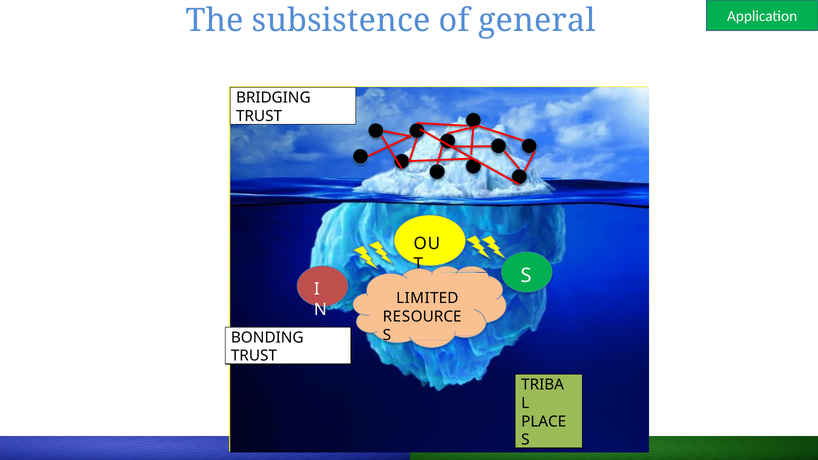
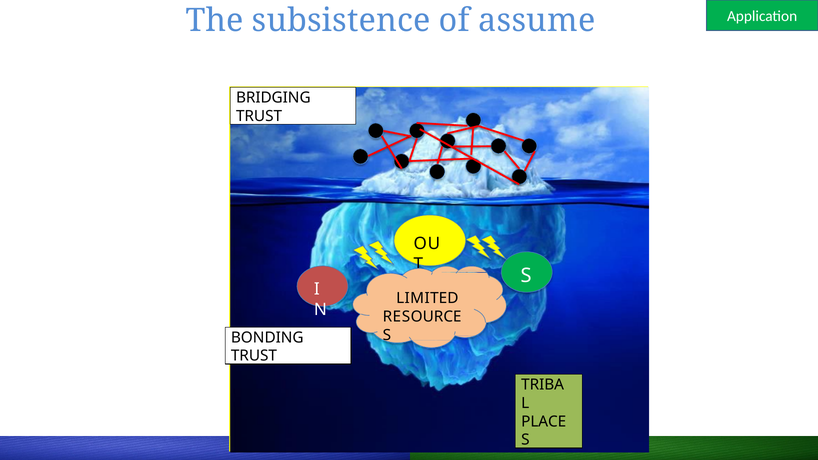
general: general -> assume (537, 20)
